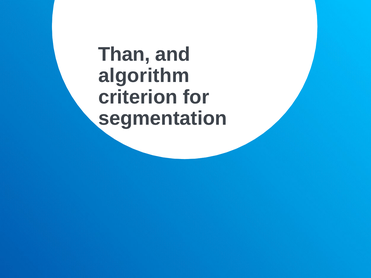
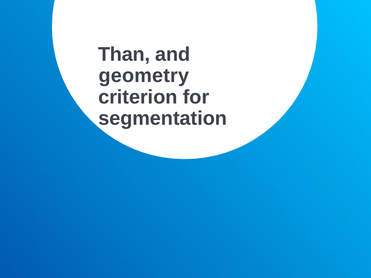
algorithm: algorithm -> geometry (144, 76)
